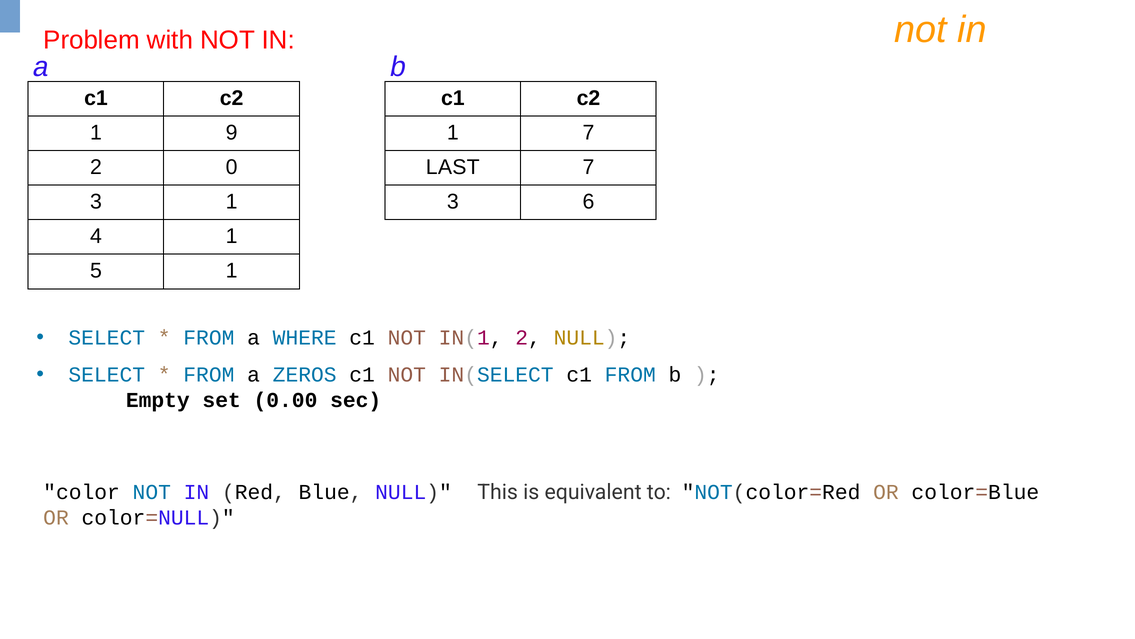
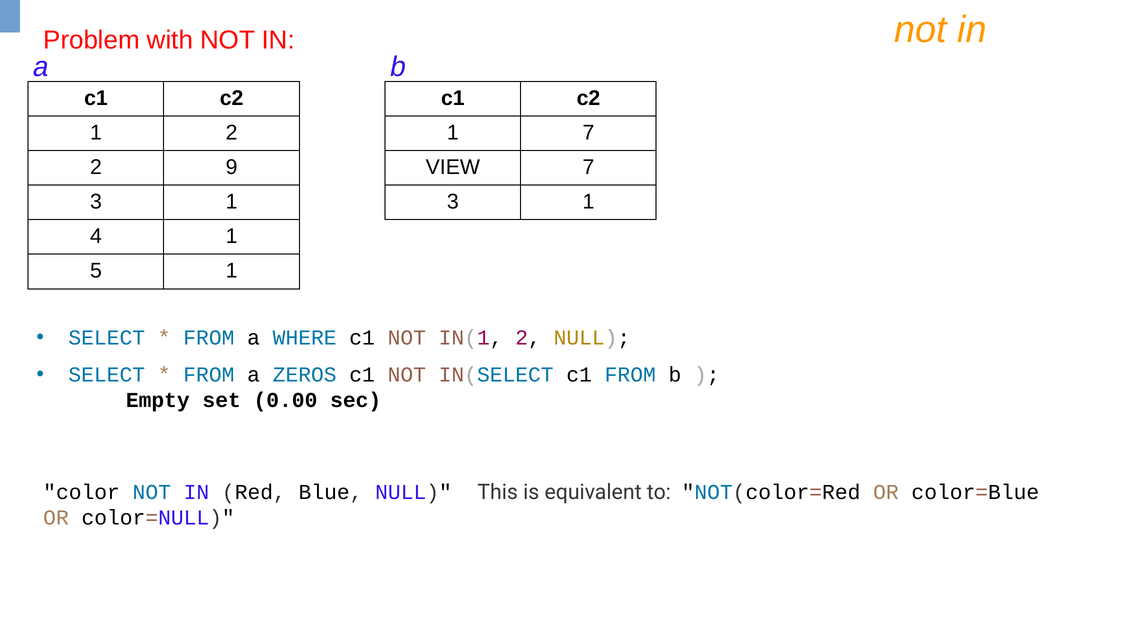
1 9: 9 -> 2 (232, 132)
0: 0 -> 9 (232, 167)
LAST: LAST -> VIEW (453, 167)
6: 6 -> 1 (588, 201)
